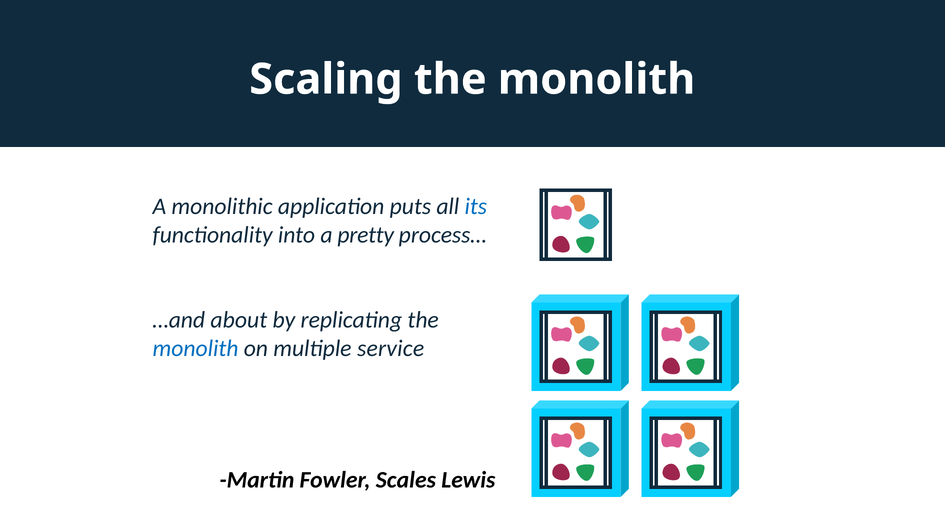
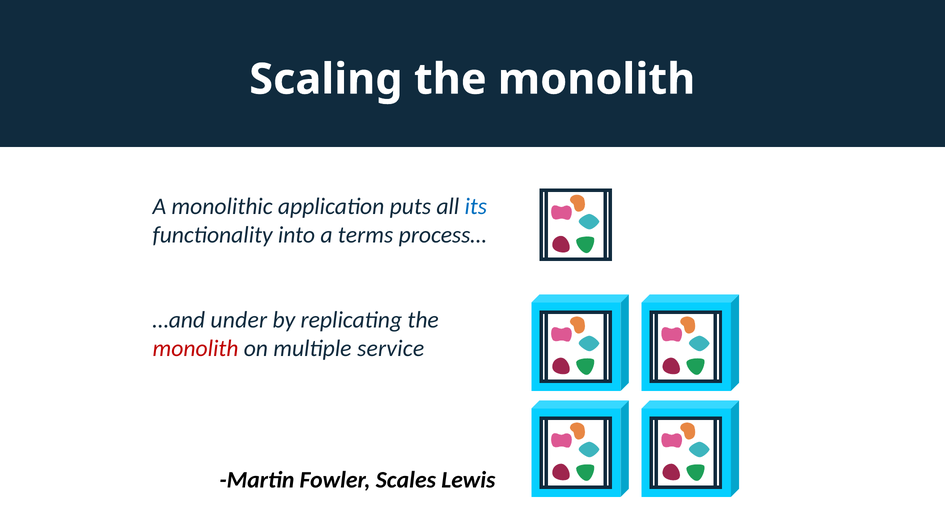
pretty: pretty -> terms (366, 235)
about: about -> under (239, 320)
monolith colour: blue -> red (196, 348)
